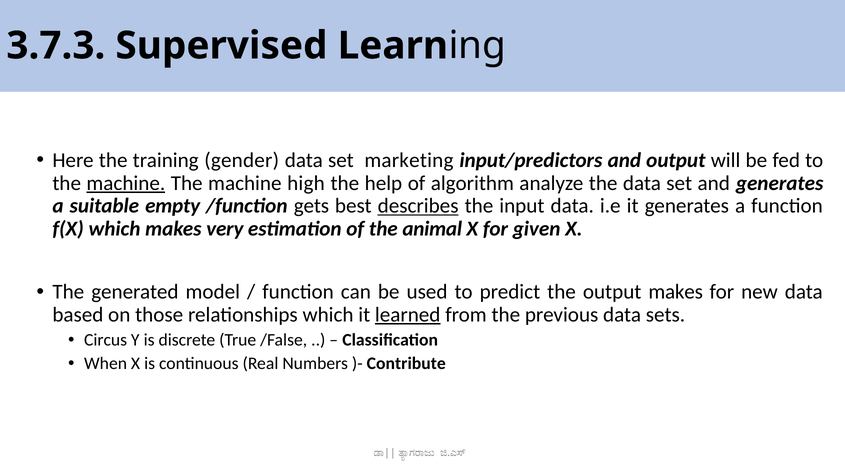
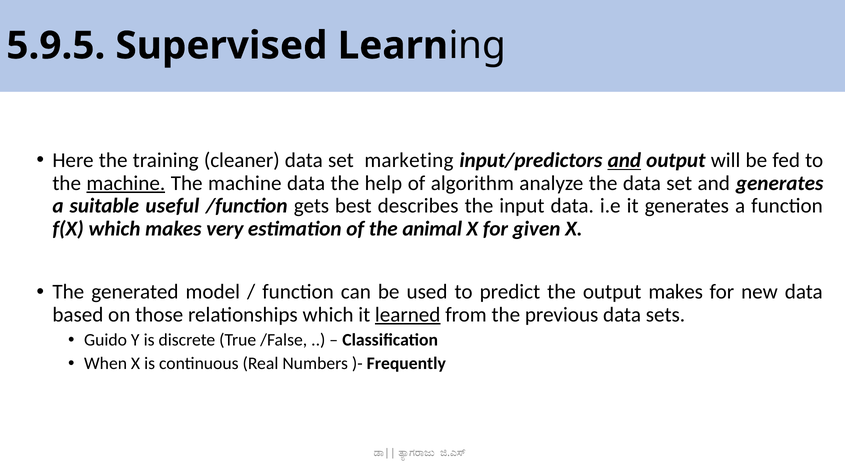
3.7.3: 3.7.3 -> 5.9.5 (56, 46)
gender: gender -> cleaner (242, 160)
and underline: none -> present (624, 160)
machine high: high -> data (306, 183)
empty: empty -> useful (172, 206)
describes underline: present -> none (418, 206)
Circus: Circus -> Guido (106, 340)
Contribute: Contribute -> Frequently (406, 364)
